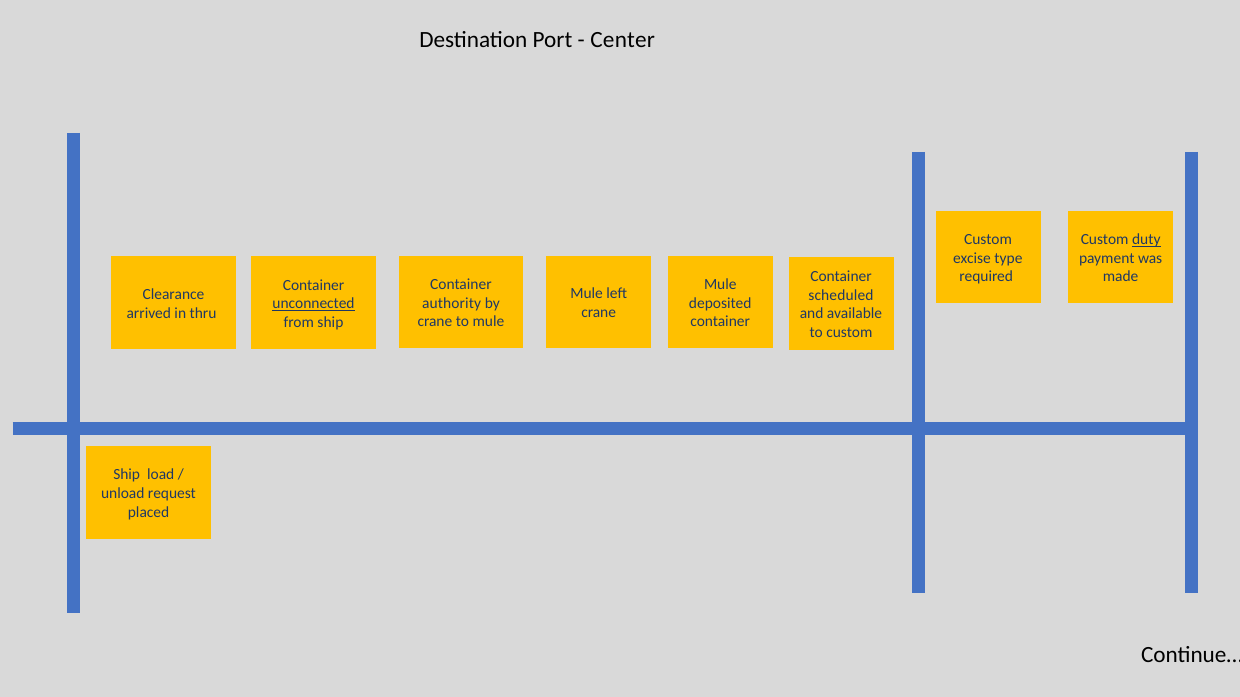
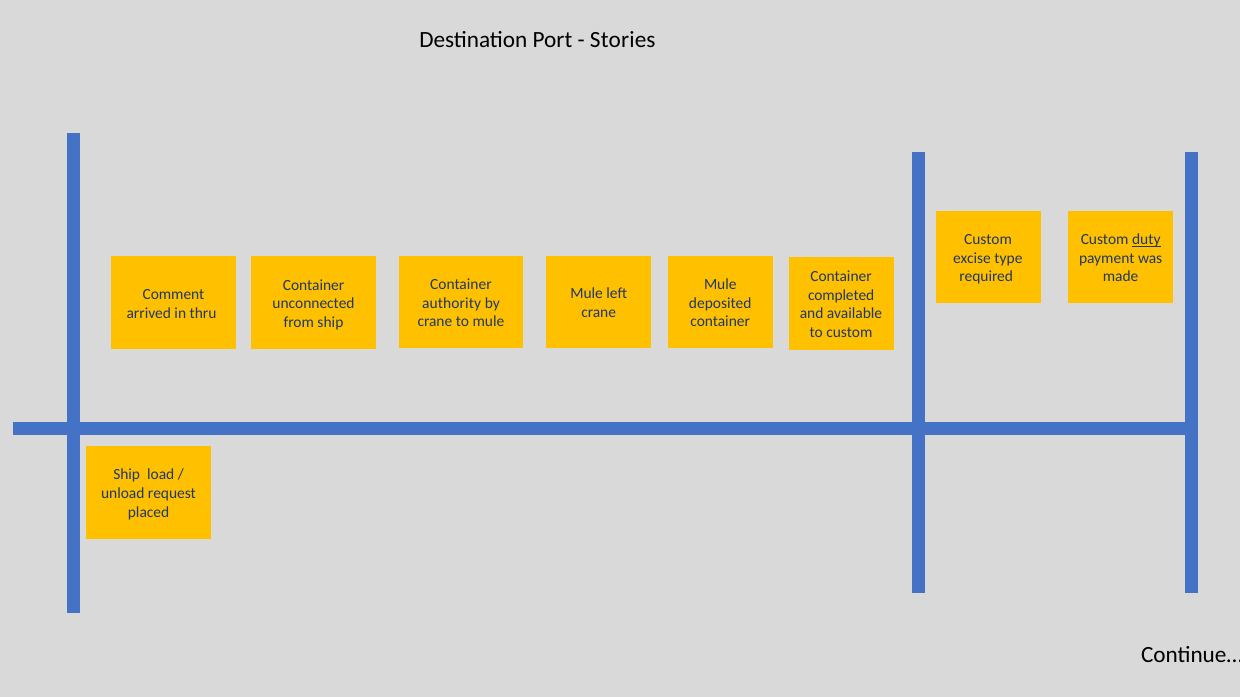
Center: Center -> Stories (623, 40)
Clearance: Clearance -> Comment (174, 295)
scheduled: scheduled -> completed (841, 295)
unconnected underline: present -> none (314, 304)
